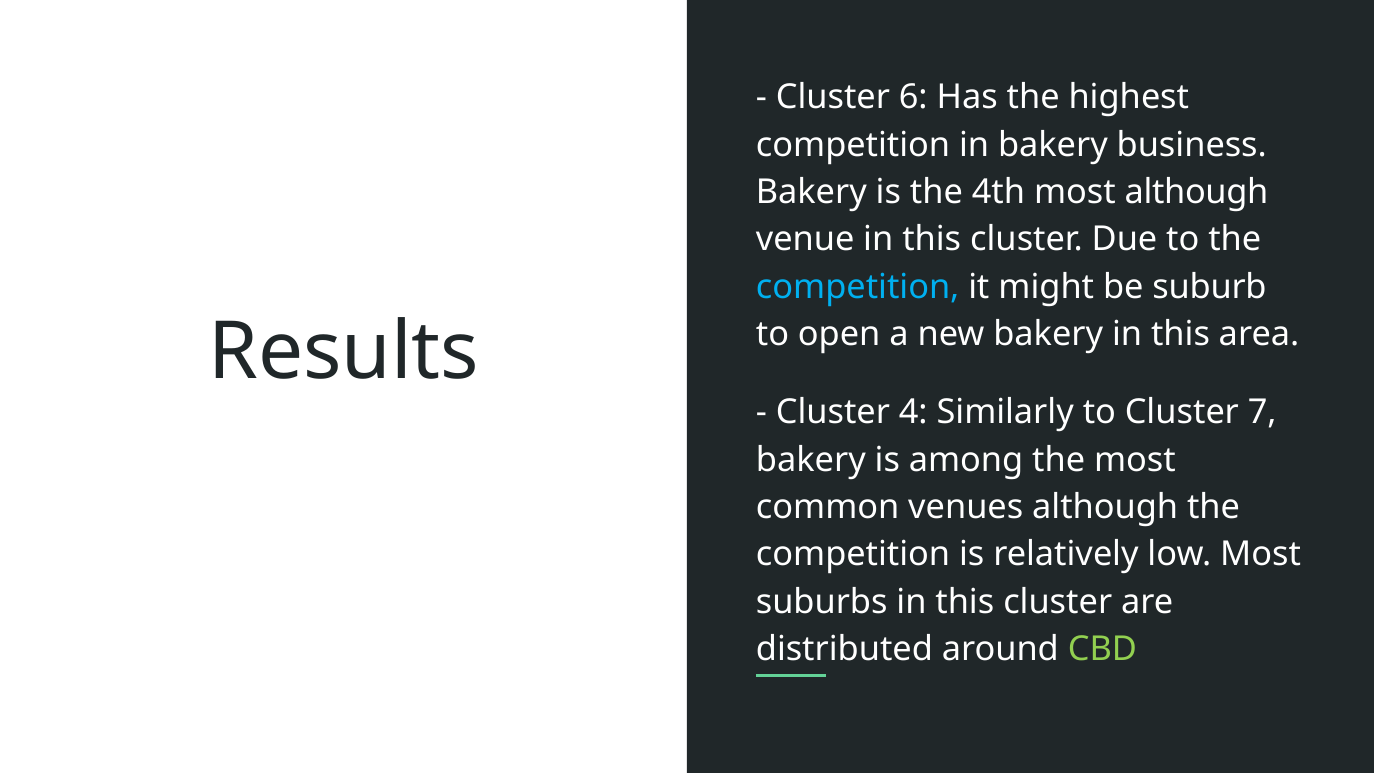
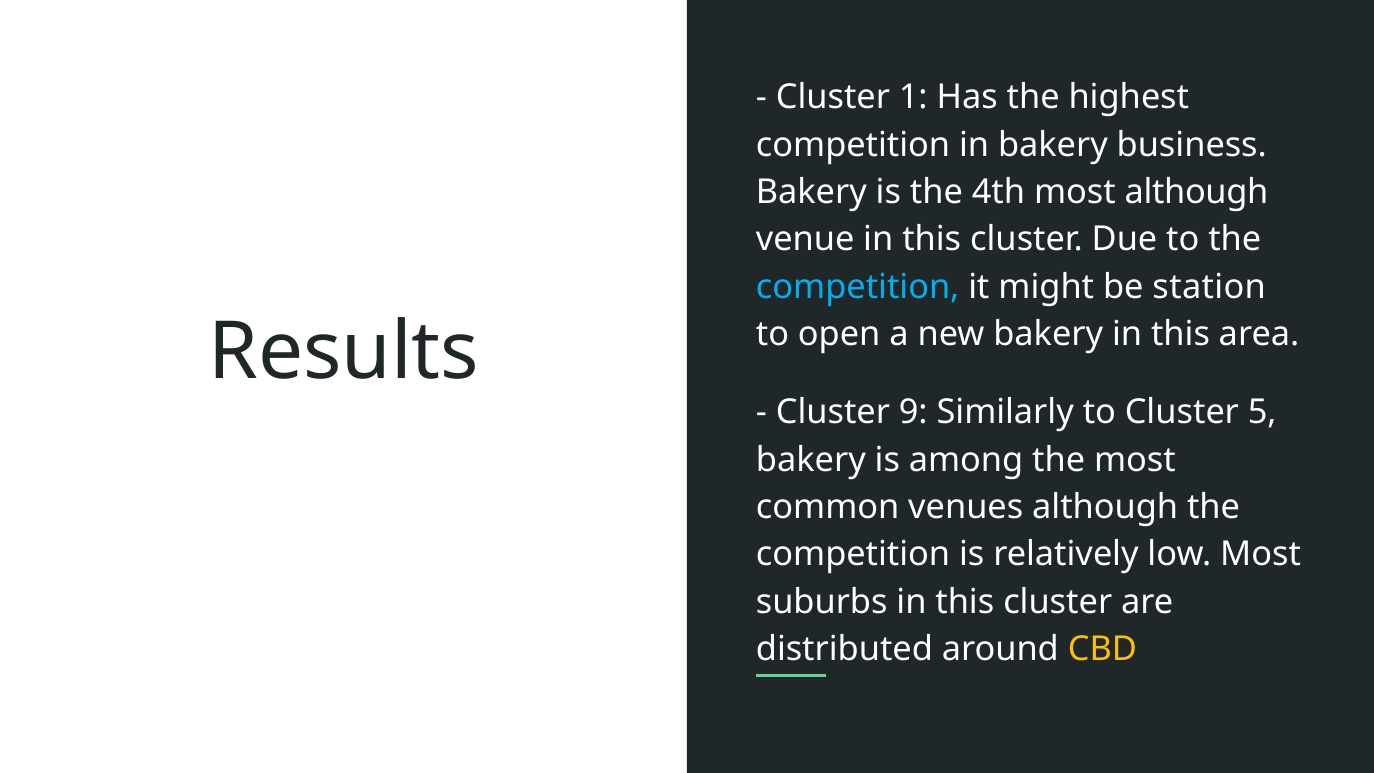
6: 6 -> 1 (913, 97)
suburb: suburb -> station (1209, 287)
4: 4 -> 9 (913, 412)
7: 7 -> 5 (1262, 412)
CBD colour: light green -> yellow (1102, 649)
